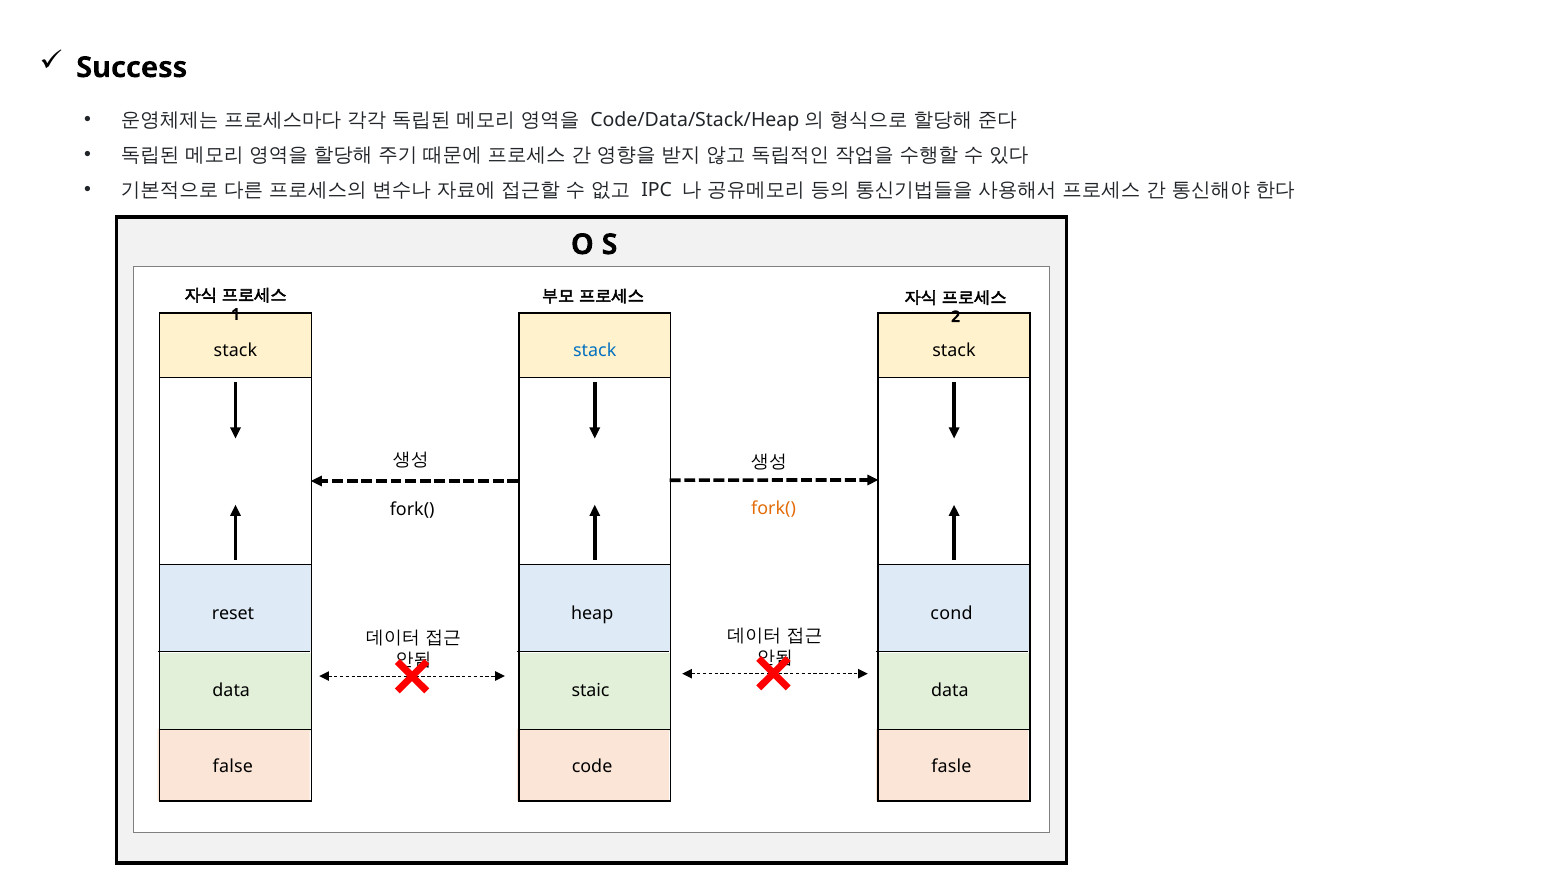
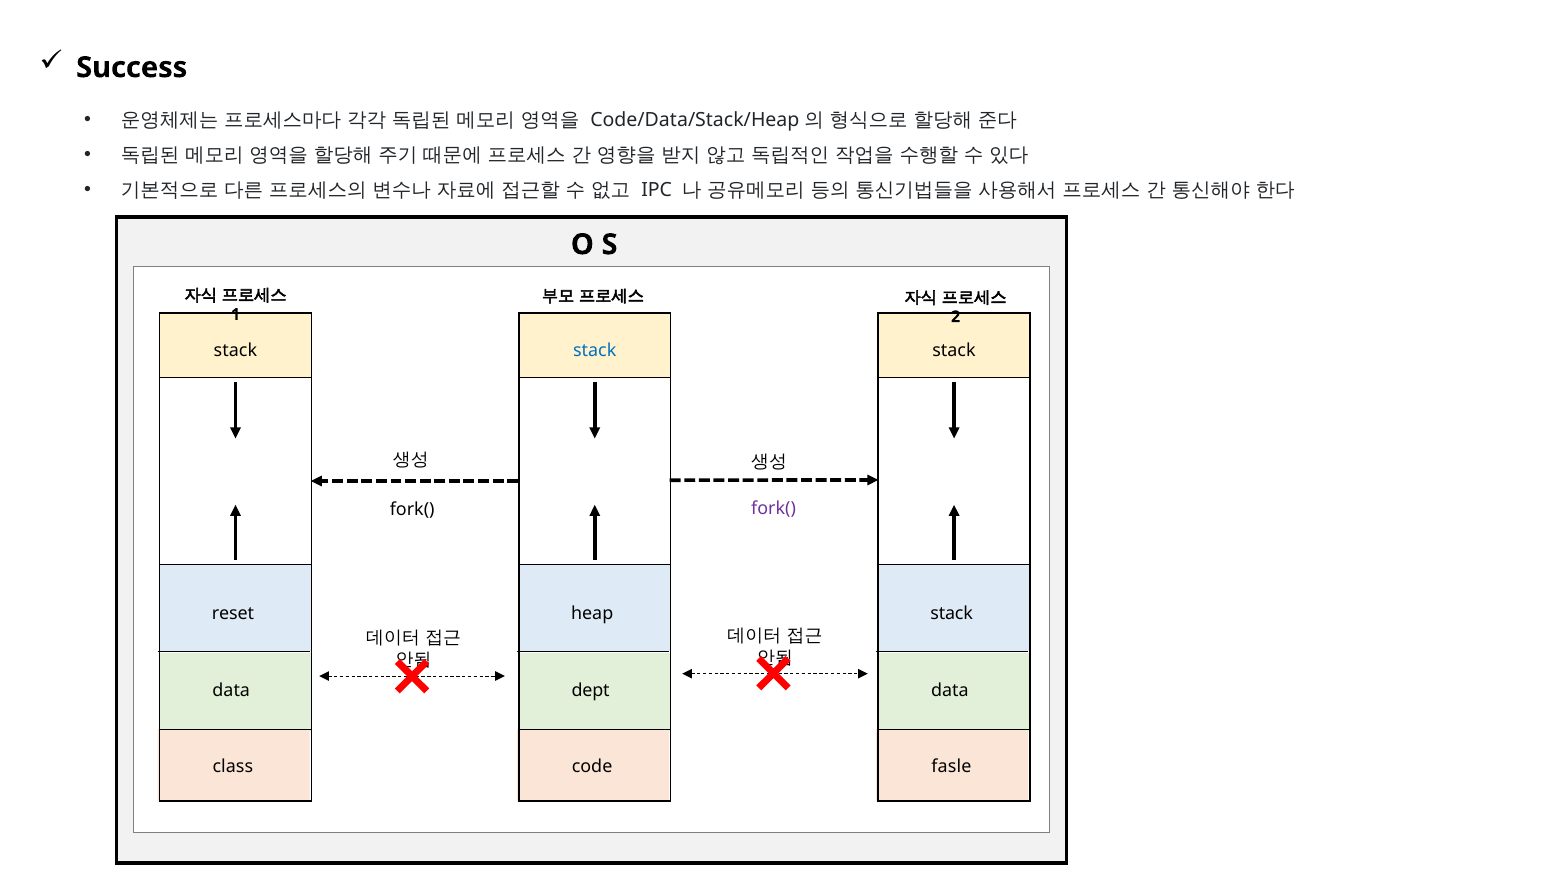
fork( colour: orange -> purple (774, 508)
cond: cond -> stack (952, 613)
staic: staic -> dept (591, 691)
false: false -> class (233, 767)
